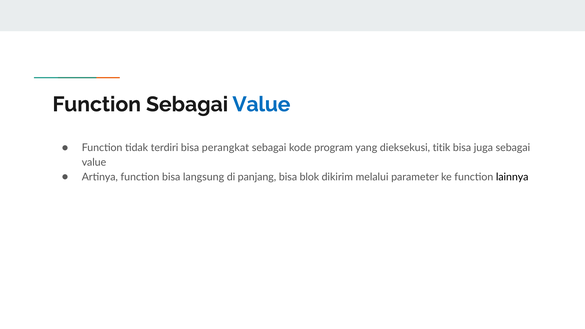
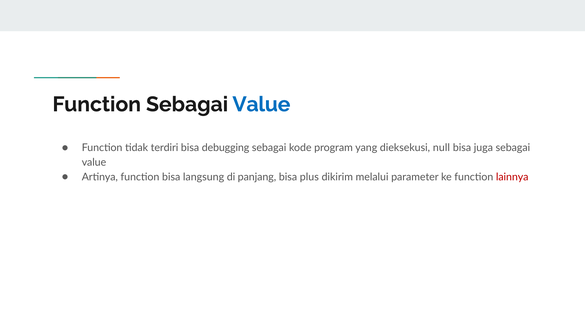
perangkat: perangkat -> debugging (226, 148)
titik: titik -> null (441, 148)
blok: blok -> plus (309, 177)
lainnya colour: black -> red (512, 177)
